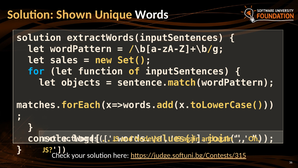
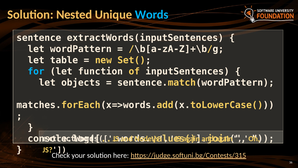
Shown: Shown -> Nested (74, 14)
Words colour: white -> light blue (152, 14)
solution: solution -> sentence (39, 38)
sales: sales -> table (64, 60)
